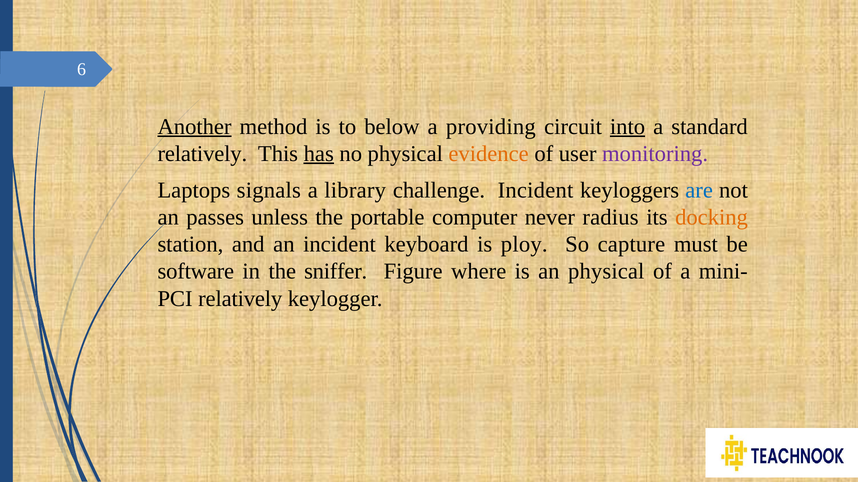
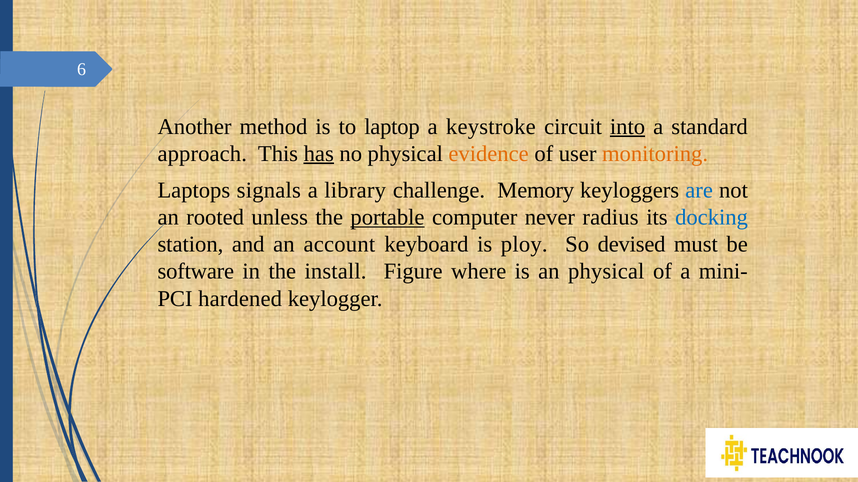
Another underline: present -> none (195, 127)
below: below -> laptop (392, 127)
providing: providing -> keystroke (491, 127)
relatively: relatively -> approach (202, 154)
monitoring colour: purple -> orange (655, 154)
challenge Incident: Incident -> Memory (536, 191)
passes: passes -> rooted (215, 218)
portable underline: none -> present (387, 218)
docking colour: orange -> blue (712, 218)
an incident: incident -> account (339, 245)
capture: capture -> devised (632, 245)
sniffer: sniffer -> install (335, 272)
relatively: relatively -> hardened (240, 299)
